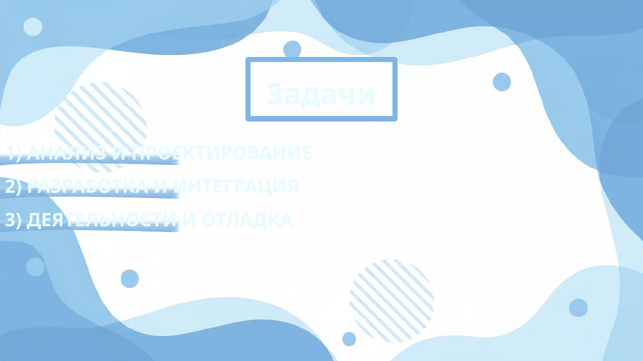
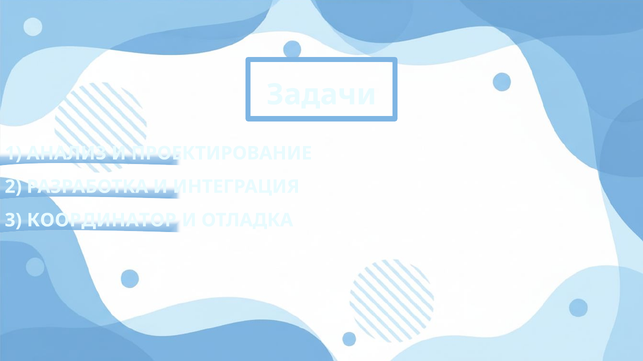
ДЕЯТЕЛЬНОСТИ: ДЕЯТЕЛЬНОСТИ -> КООРДИНАТОР (102, 221)
